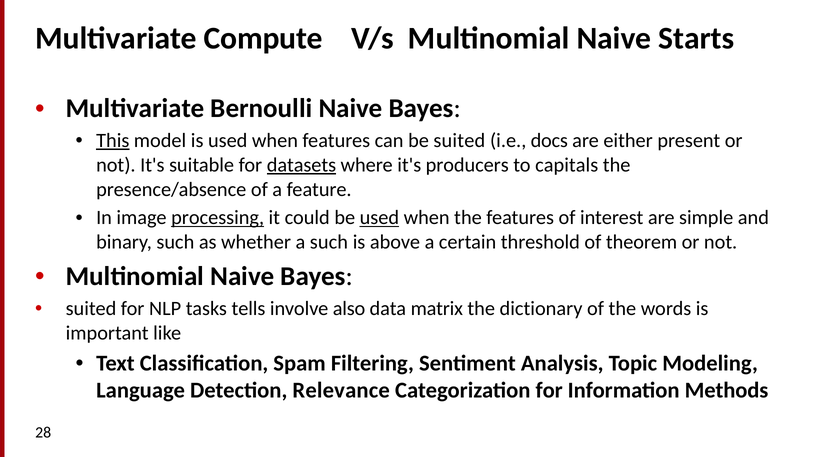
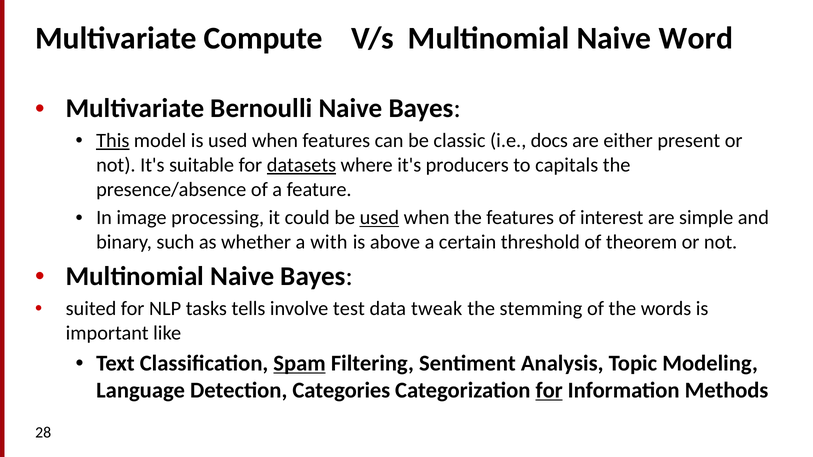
Starts: Starts -> Word (696, 38)
be suited: suited -> classic (459, 141)
processing underline: present -> none (218, 218)
a such: such -> with (329, 242)
also: also -> test (349, 309)
matrix: matrix -> tweak (437, 309)
dictionary: dictionary -> stemming (541, 309)
Spam underline: none -> present (300, 363)
Relevance: Relevance -> Categories (341, 391)
for underline: none -> present (549, 391)
